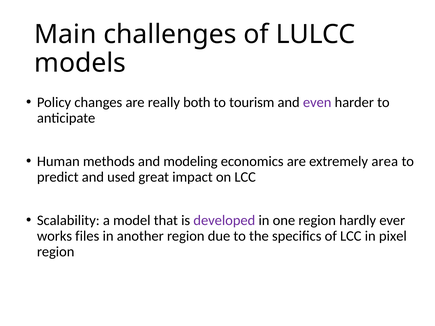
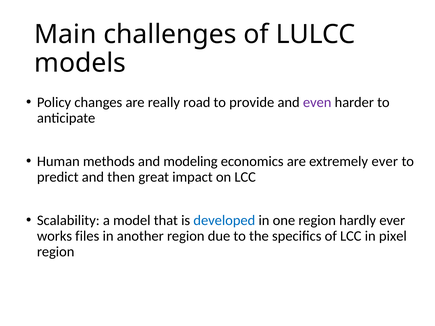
both: both -> road (197, 102)
tourism: tourism -> provide (252, 102)
extremely area: area -> ever (385, 161)
used: used -> then (121, 177)
developed colour: purple -> blue (224, 220)
